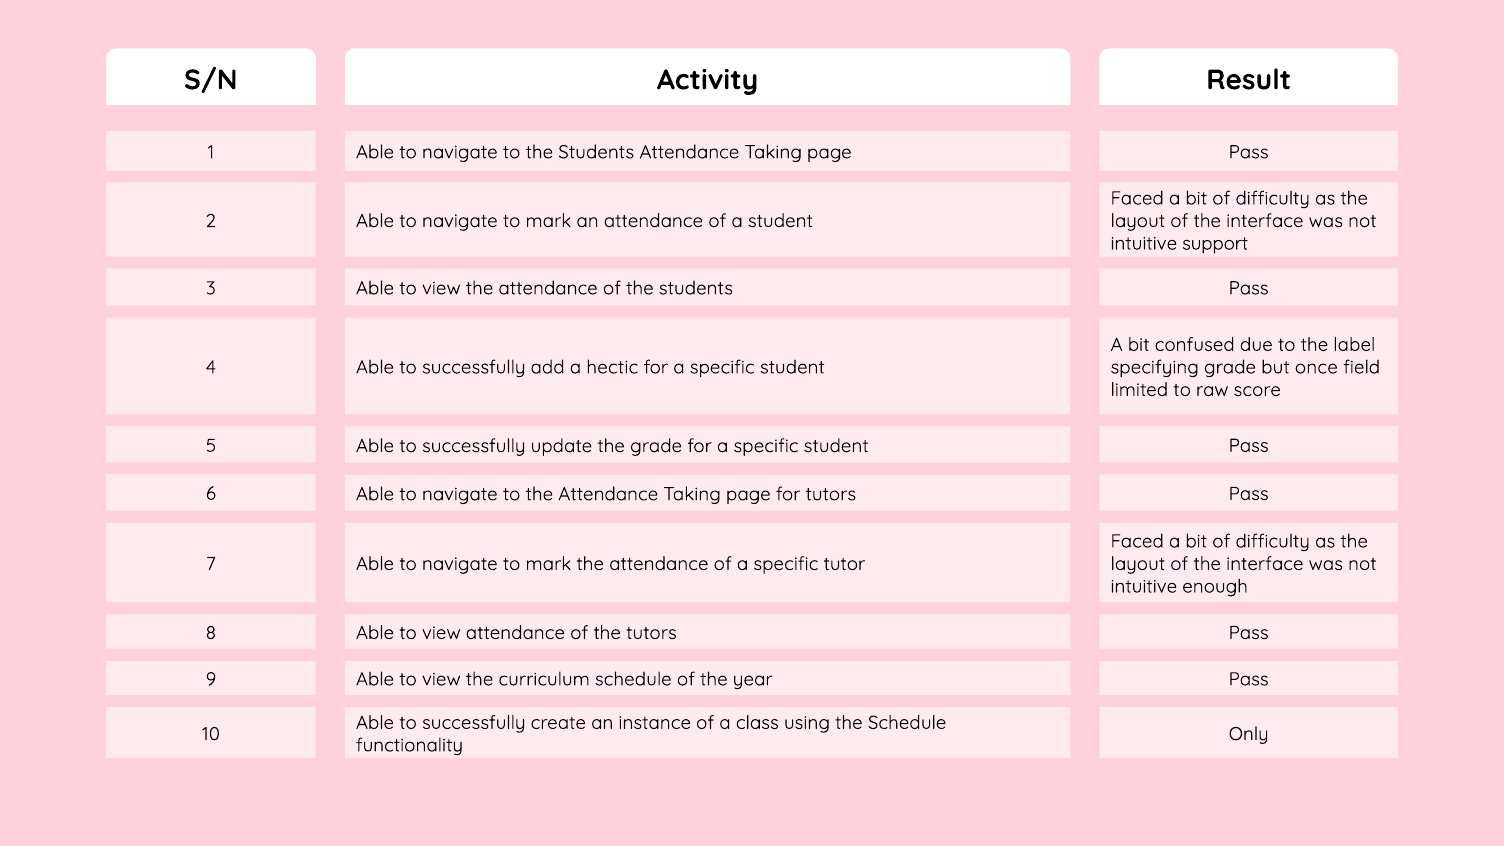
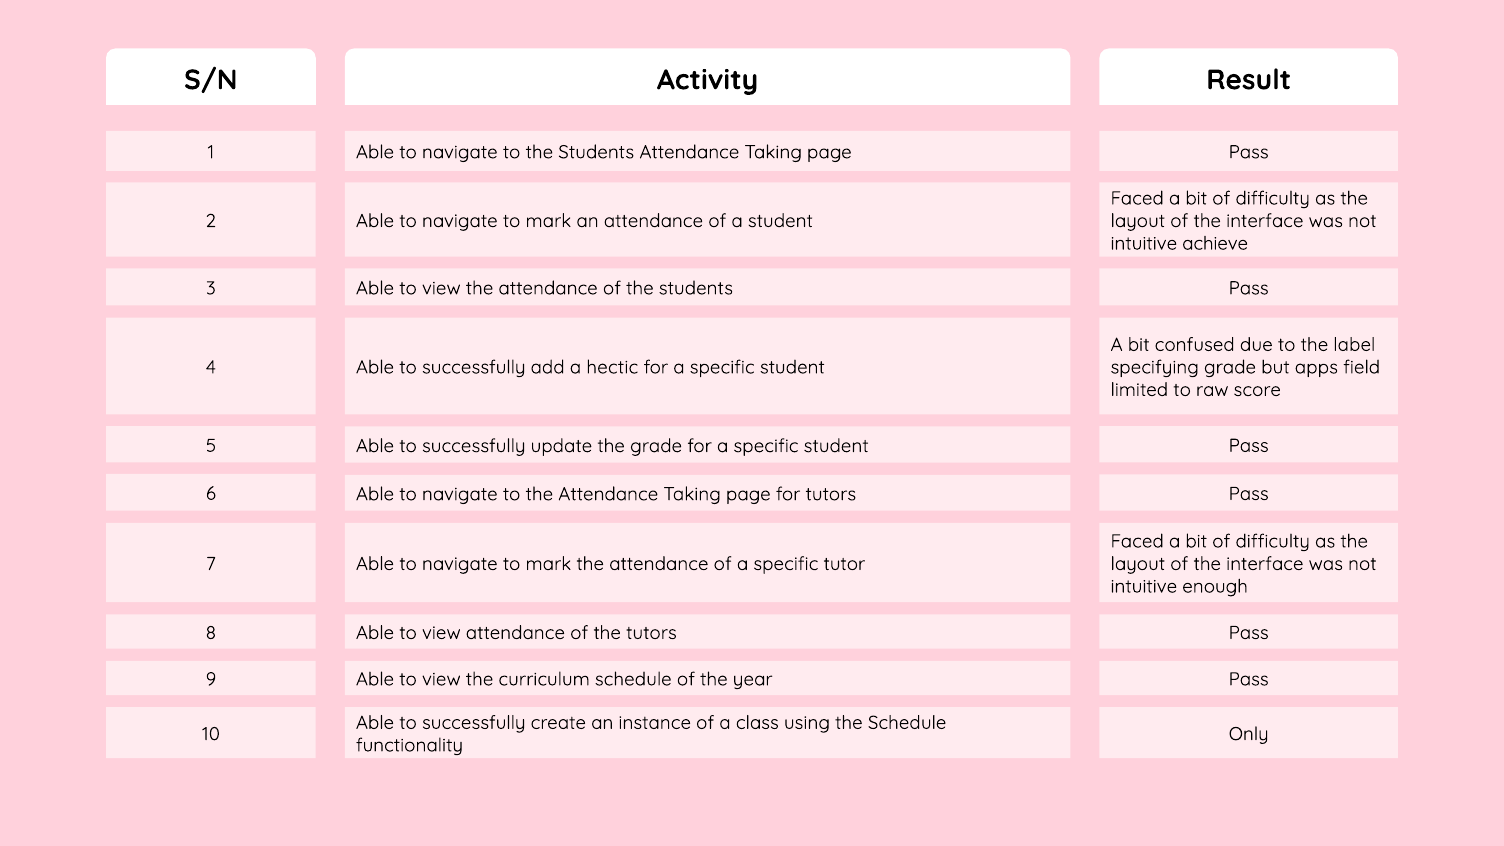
support: support -> achieve (1215, 243)
once: once -> apps (1316, 367)
